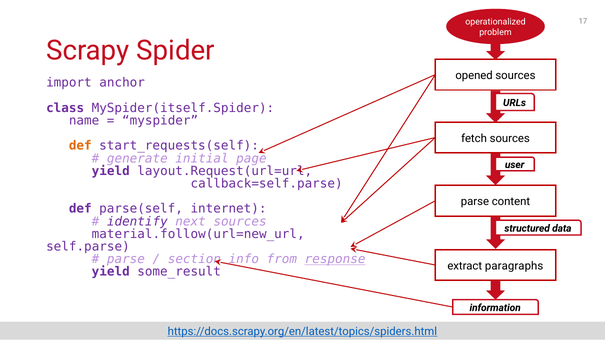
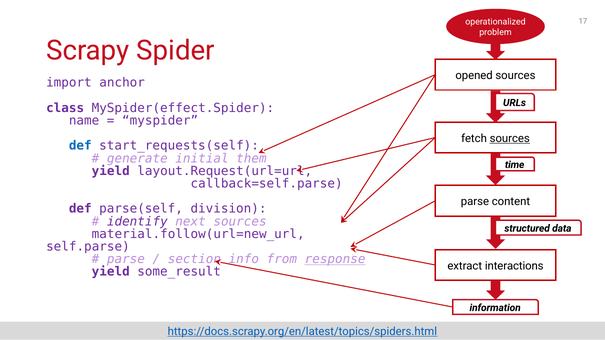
MySpider(itself.Spider: MySpider(itself.Spider -> MySpider(effect.Spider (183, 108)
sources underline: none -> present (510, 138)
def colour: orange -> blue (80, 146)
page: page -> them (251, 159)
user: user -> time (515, 165)
internet: internet -> division (229, 209)
paragraphs: paragraphs -> interactions (514, 266)
